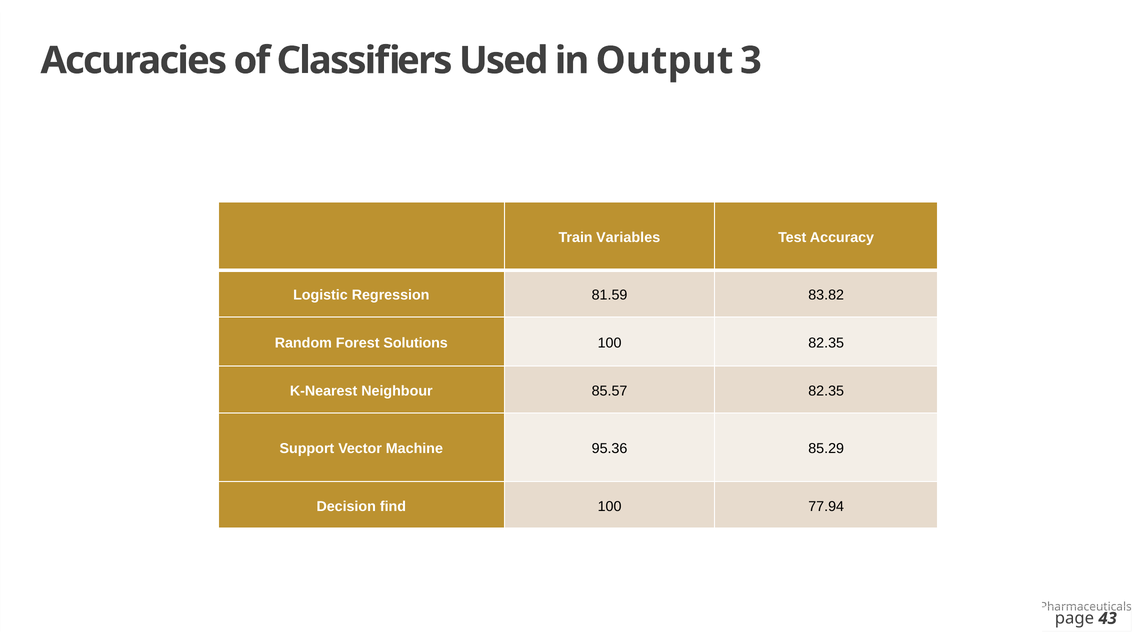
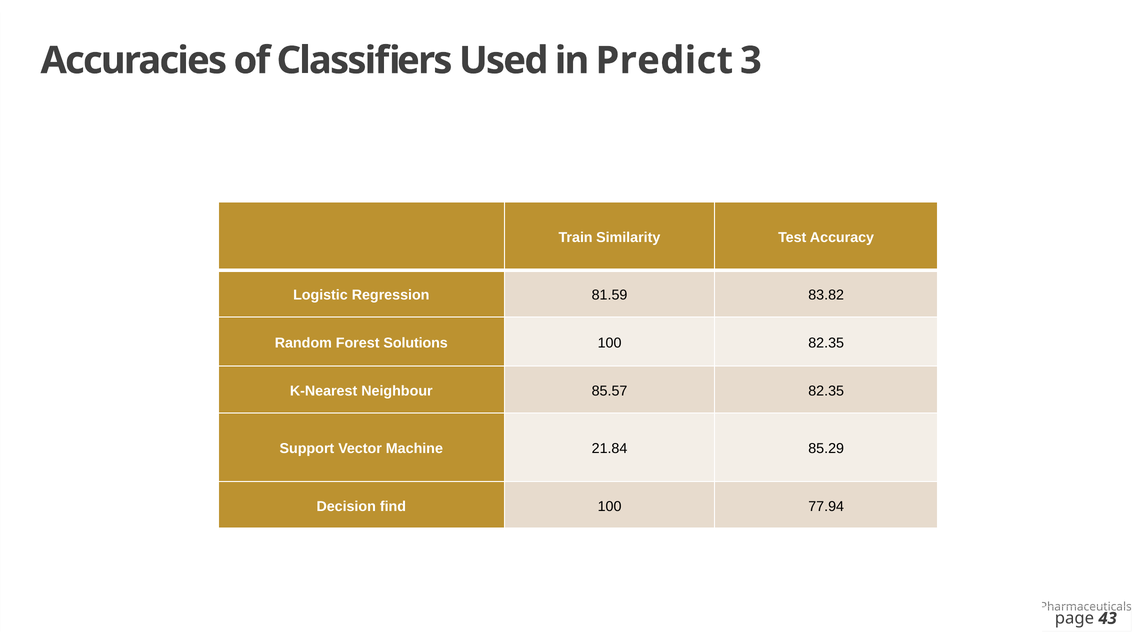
Output: Output -> Predict (664, 61)
Variables: Variables -> Similarity (628, 237)
95.36: 95.36 -> 21.84 (610, 448)
